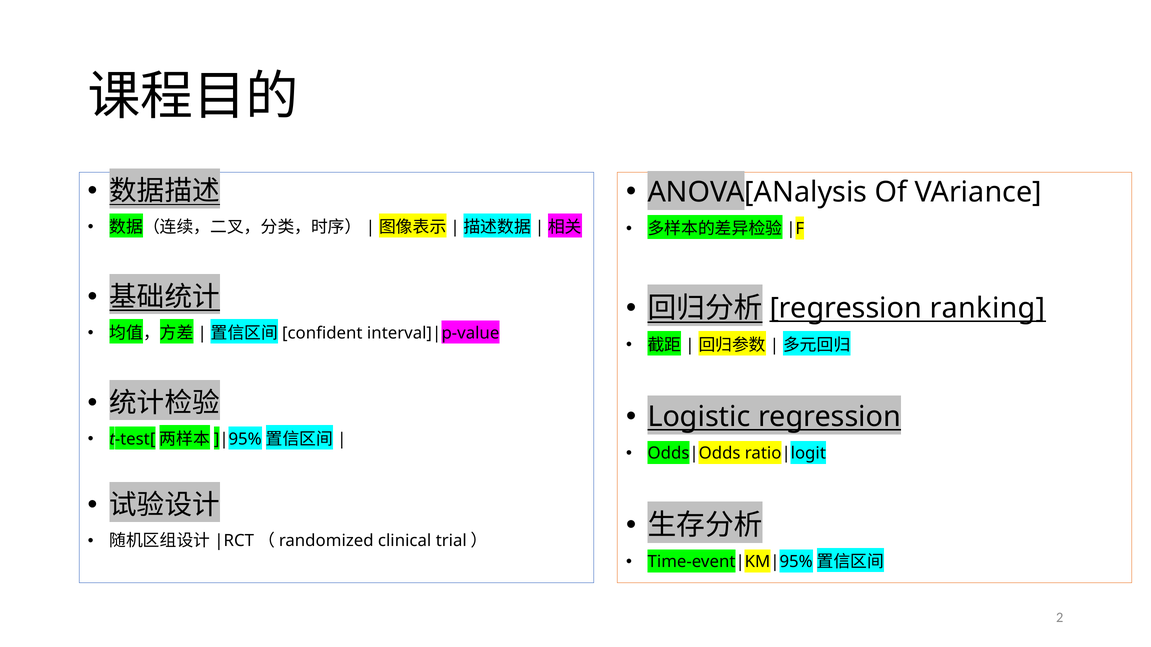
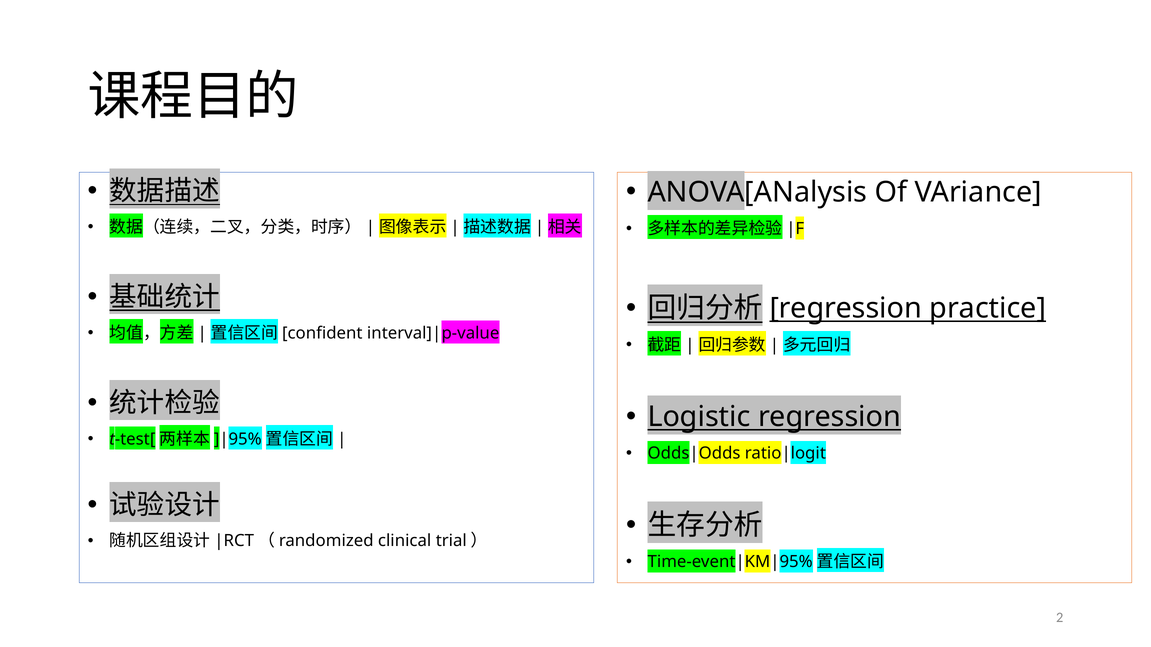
ranking: ranking -> practice (988, 309)
